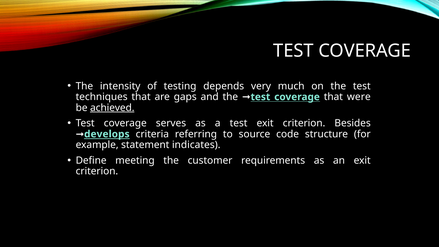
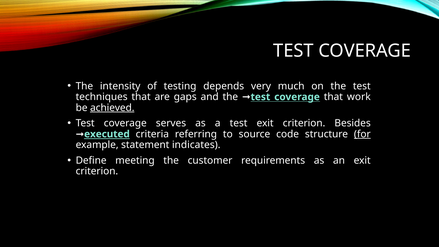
were: were -> work (359, 97)
develops: develops -> executed (107, 134)
for underline: none -> present (362, 134)
